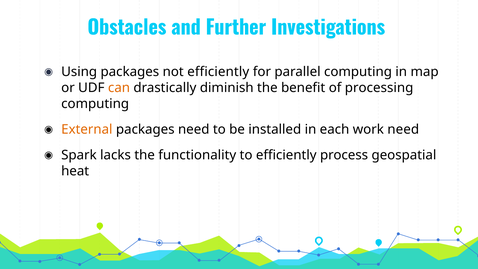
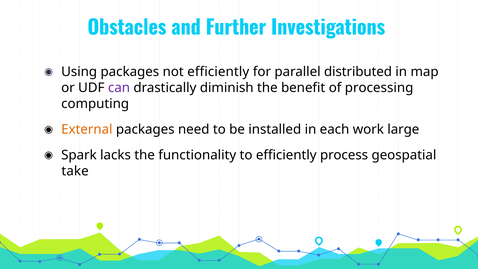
parallel computing: computing -> distributed (358, 72)
can colour: orange -> purple (119, 88)
work need: need -> large (403, 129)
heat: heat -> take (75, 171)
